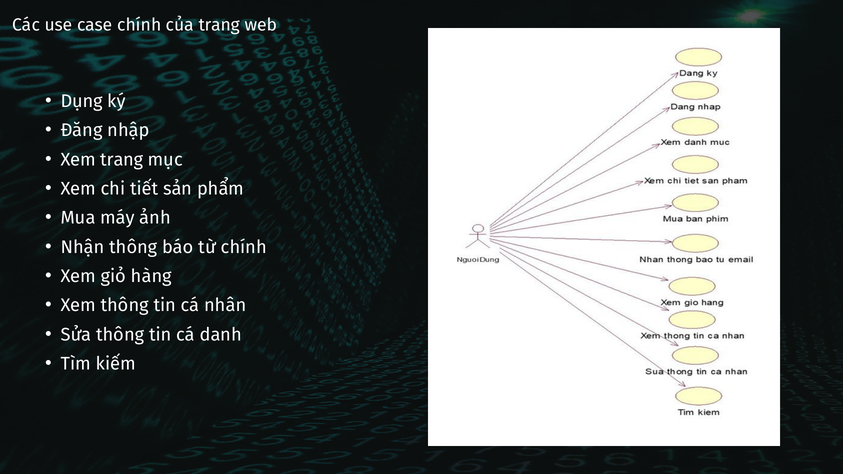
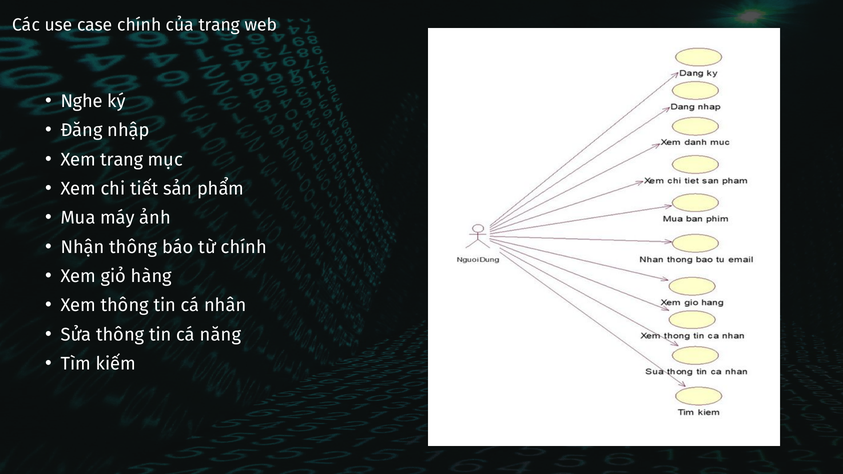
Dụng: Dụng -> Nghe (82, 101)
danh: danh -> năng (221, 335)
